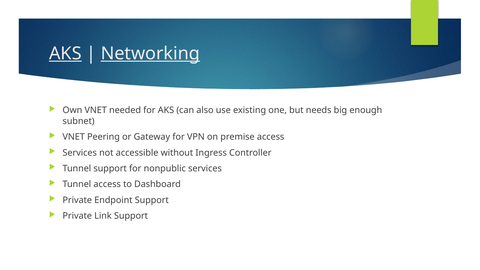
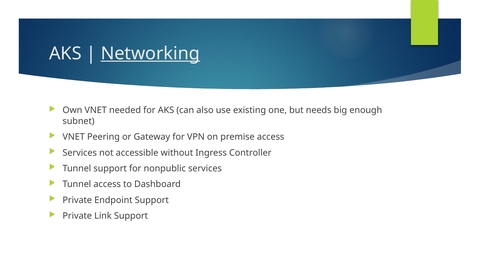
AKS underline: present -> none (65, 54)
